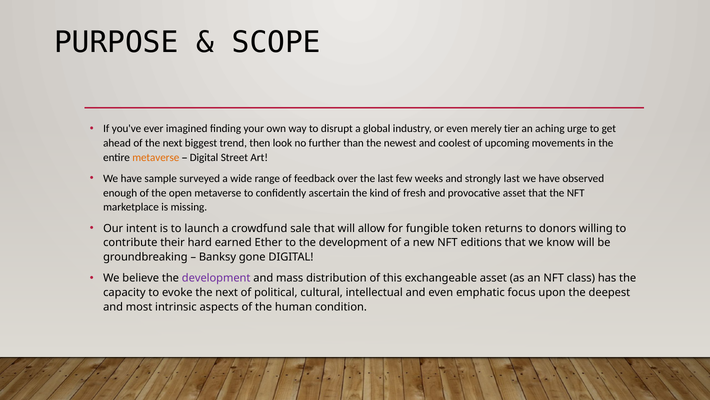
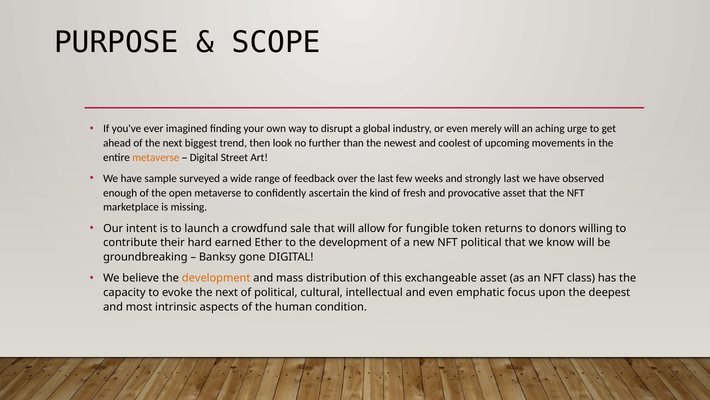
merely tier: tier -> will (512, 129)
NFT editions: editions -> political (481, 242)
development colour: purple -> orange (216, 278)
